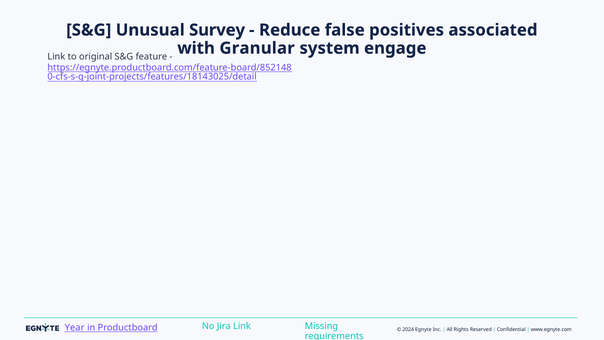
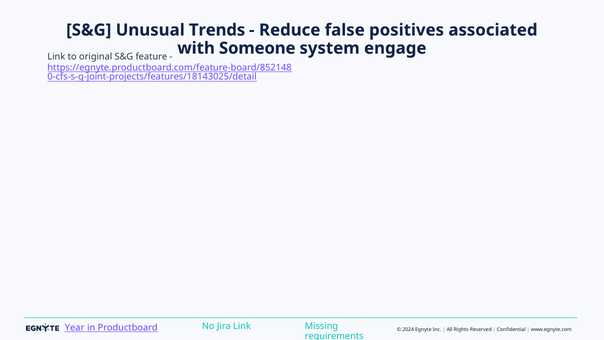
Survey: Survey -> Trends (217, 30)
Granular: Granular -> Someone (257, 48)
